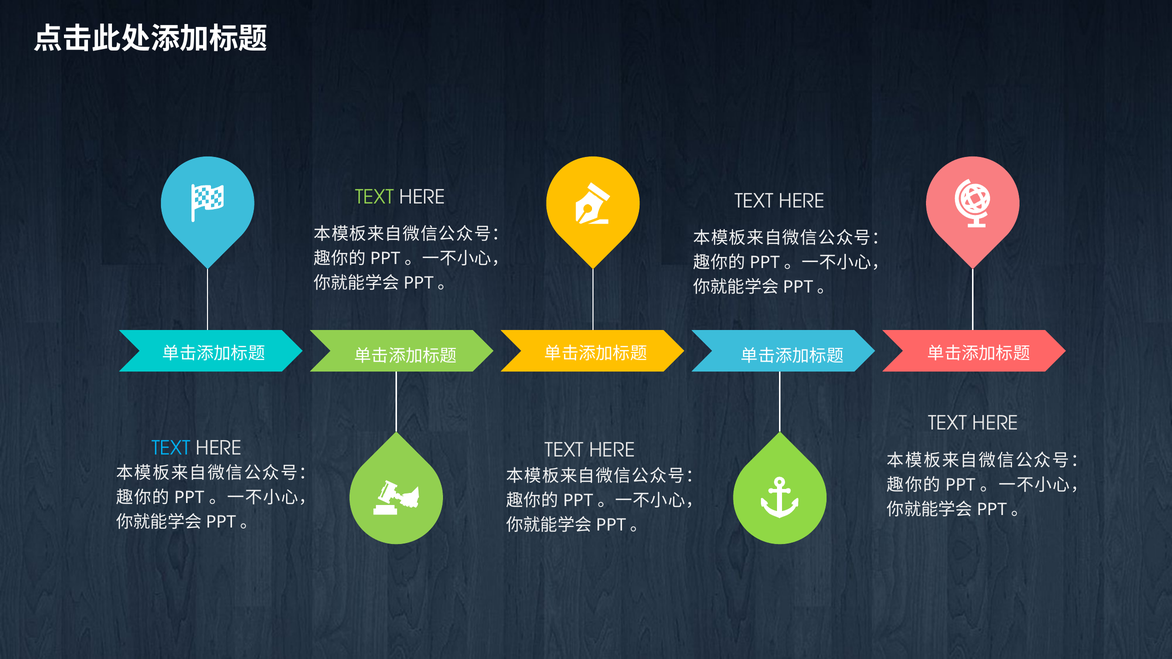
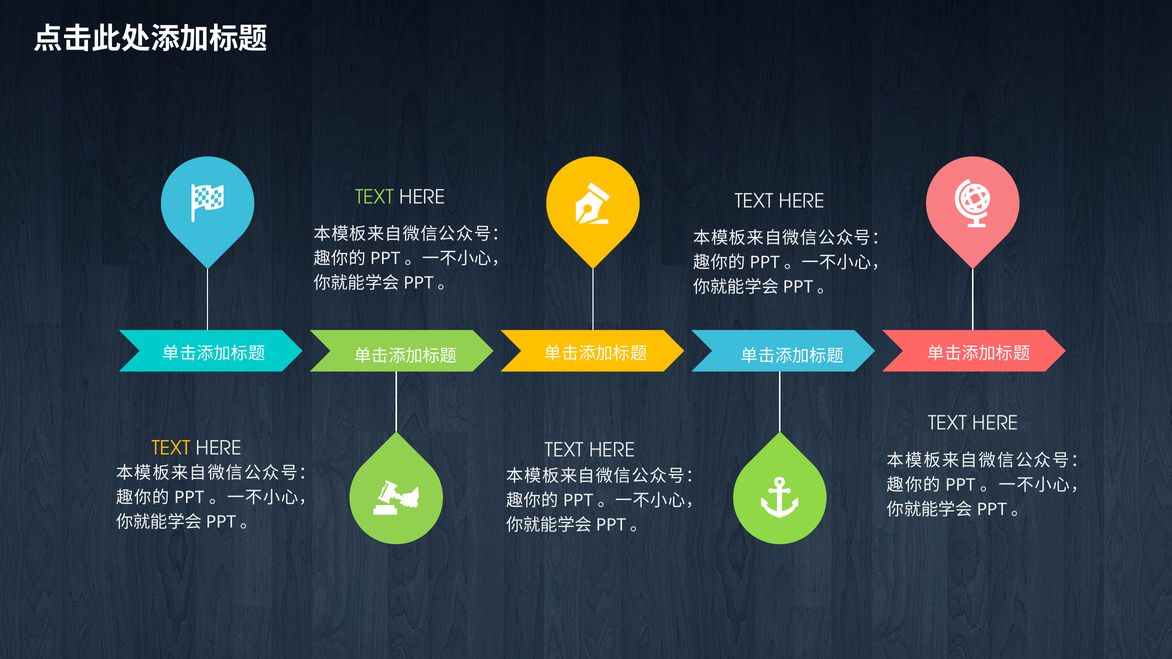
TEXT colour: light blue -> yellow (171, 449)
